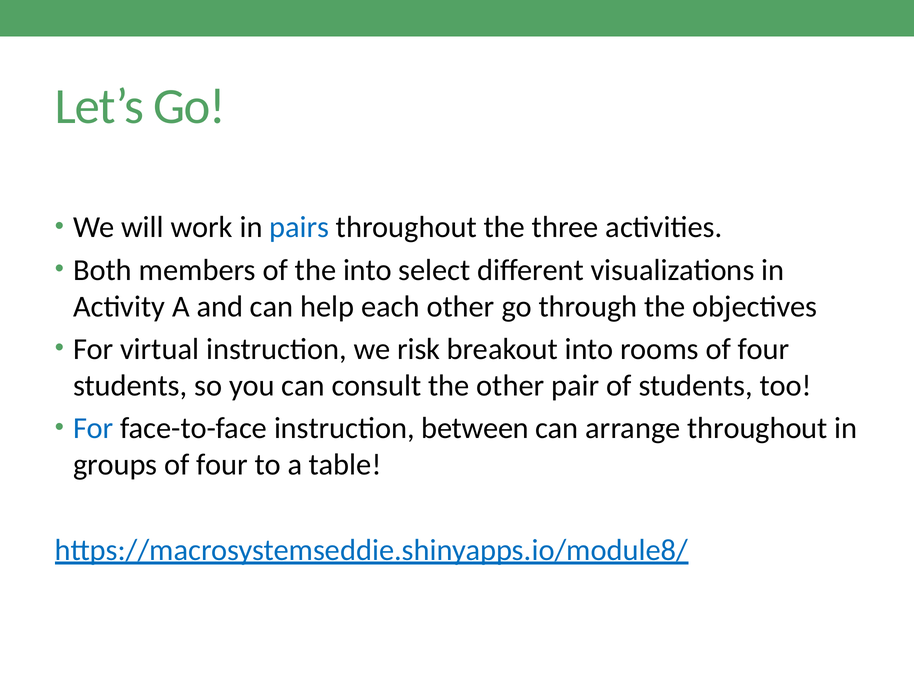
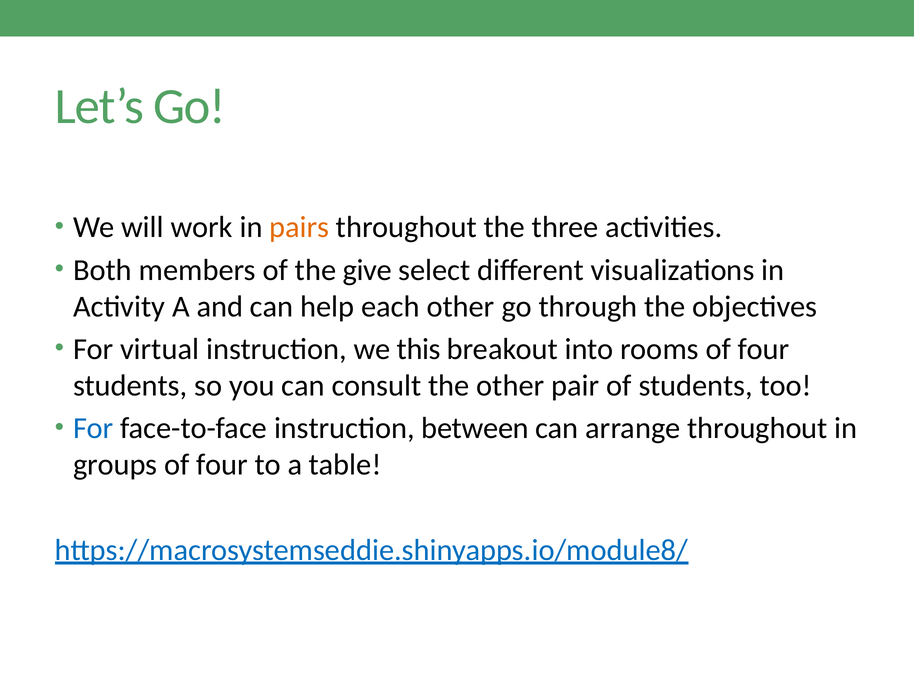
pairs colour: blue -> orange (299, 228)
the into: into -> give (367, 270)
risk: risk -> this (419, 349)
